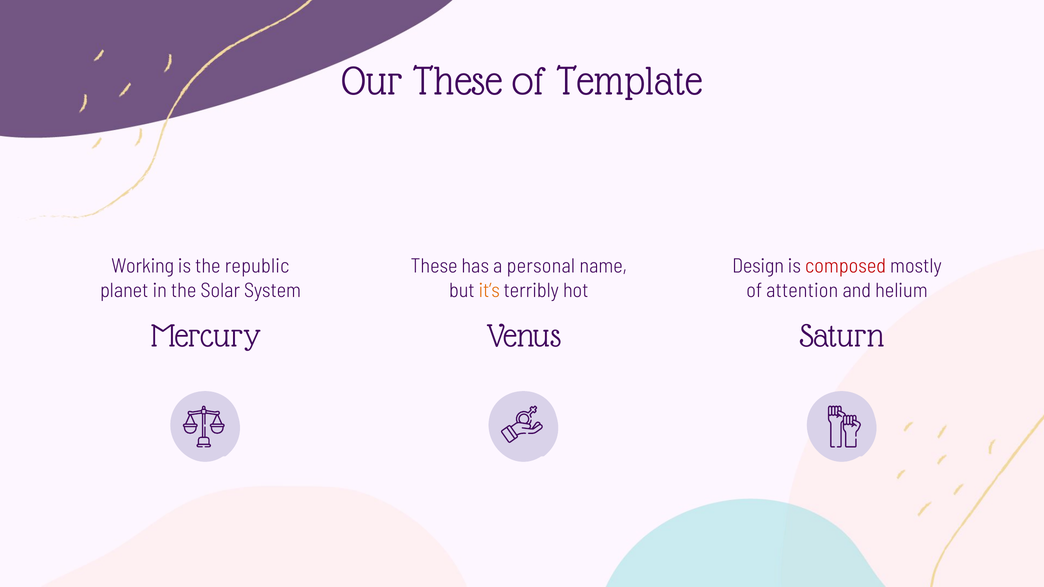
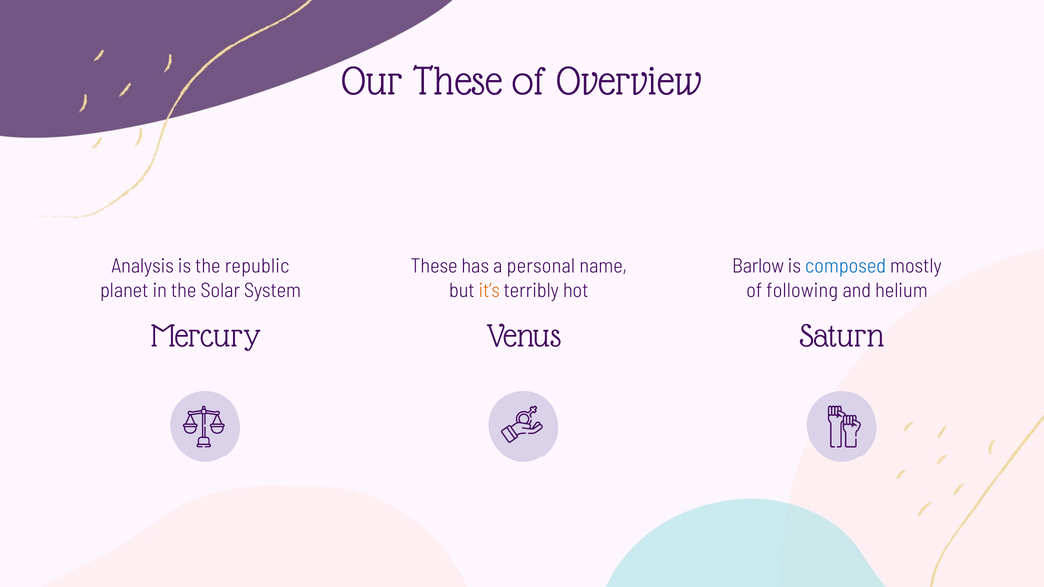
Template: Template -> Overview (629, 81)
Working: Working -> Analysis (143, 266)
Design: Design -> Barlow (758, 266)
composed colour: red -> blue (846, 266)
attention: attention -> following (802, 291)
